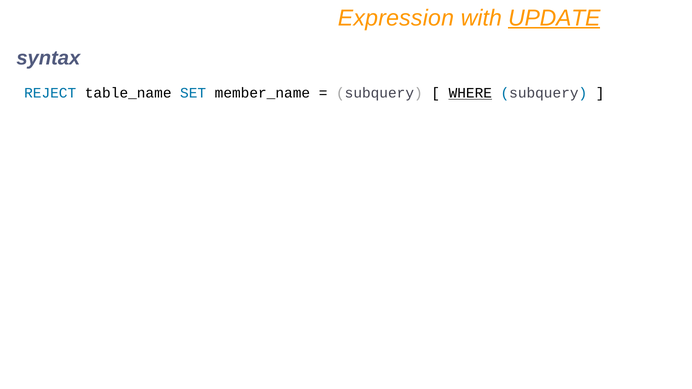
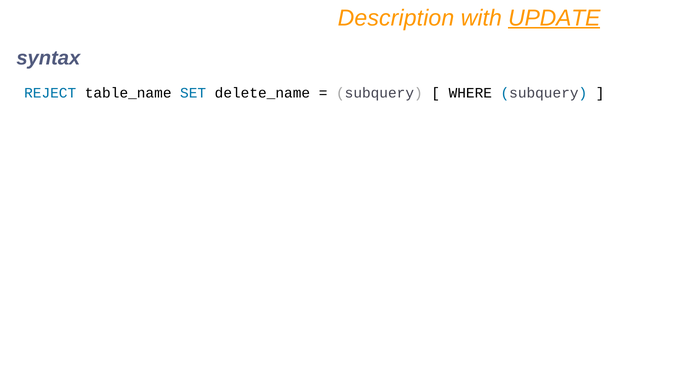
Expression: Expression -> Description (396, 18)
member_name: member_name -> delete_name (262, 93)
WHERE underline: present -> none (470, 93)
